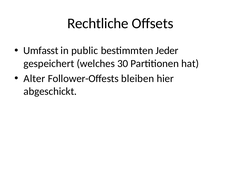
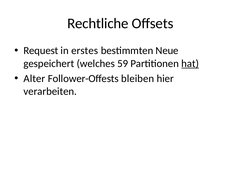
Umfasst: Umfasst -> Request (41, 51)
public: public -> erstes (85, 51)
Jeder: Jeder -> Neue (167, 51)
30: 30 -> 59 (123, 63)
hat underline: none -> present (190, 63)
abgeschickt: abgeschickt -> verarbeiten (50, 91)
